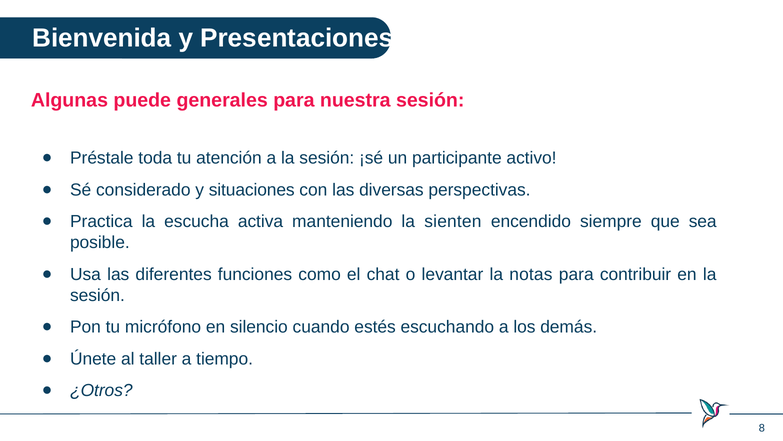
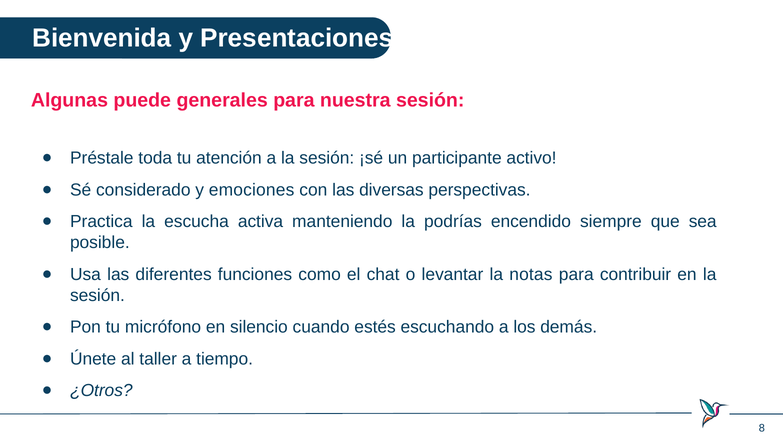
situaciones: situaciones -> emociones (252, 190)
sienten: sienten -> podrías (453, 221)
